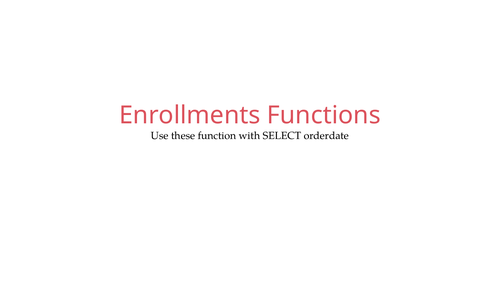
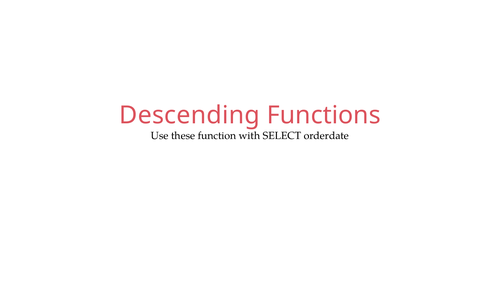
Enrollments: Enrollments -> Descending (190, 115)
